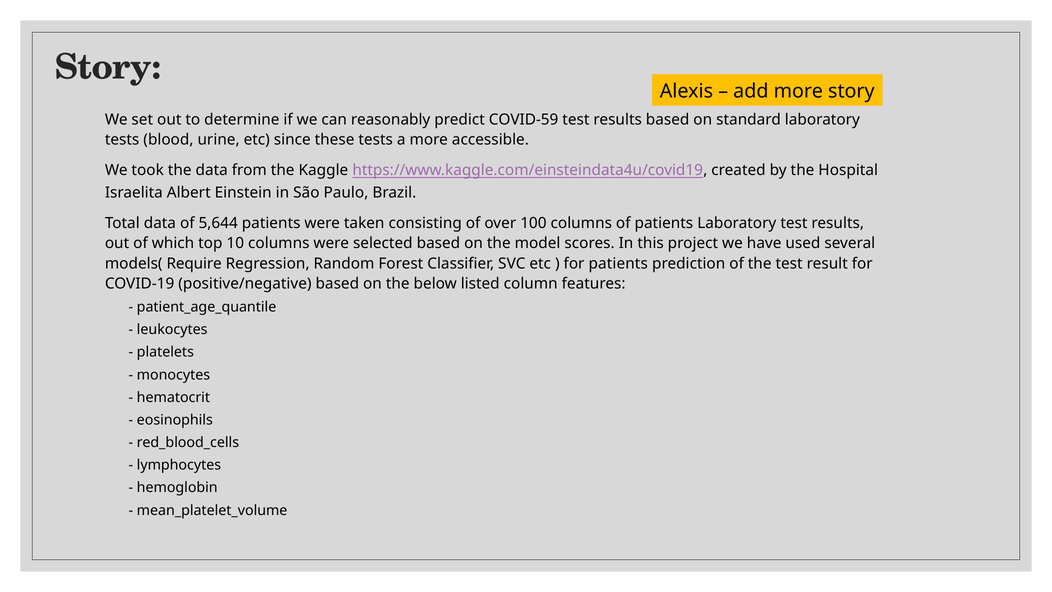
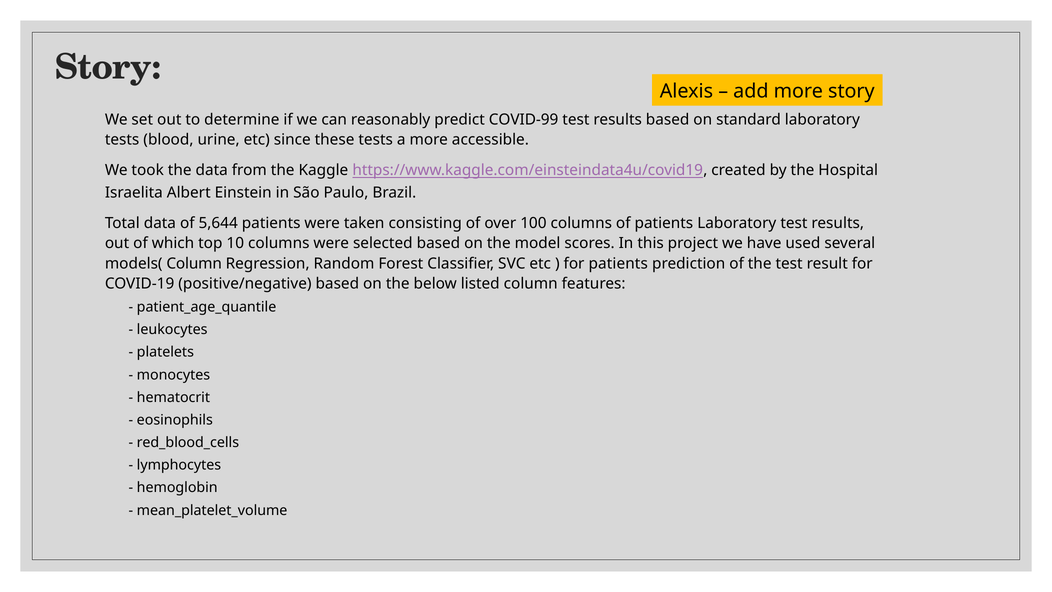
COVID-59: COVID-59 -> COVID-99 (524, 119)
models( Require: Require -> Column (194, 263)
